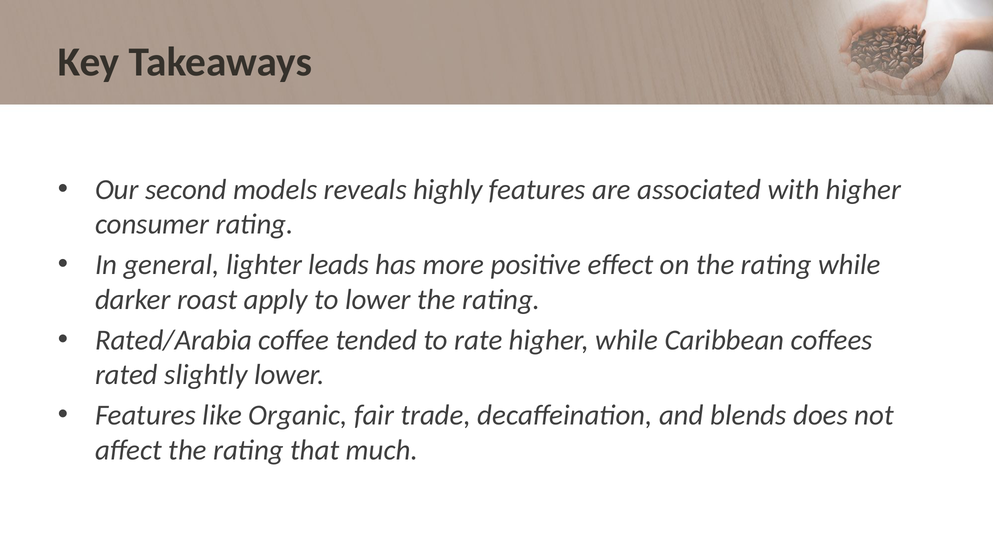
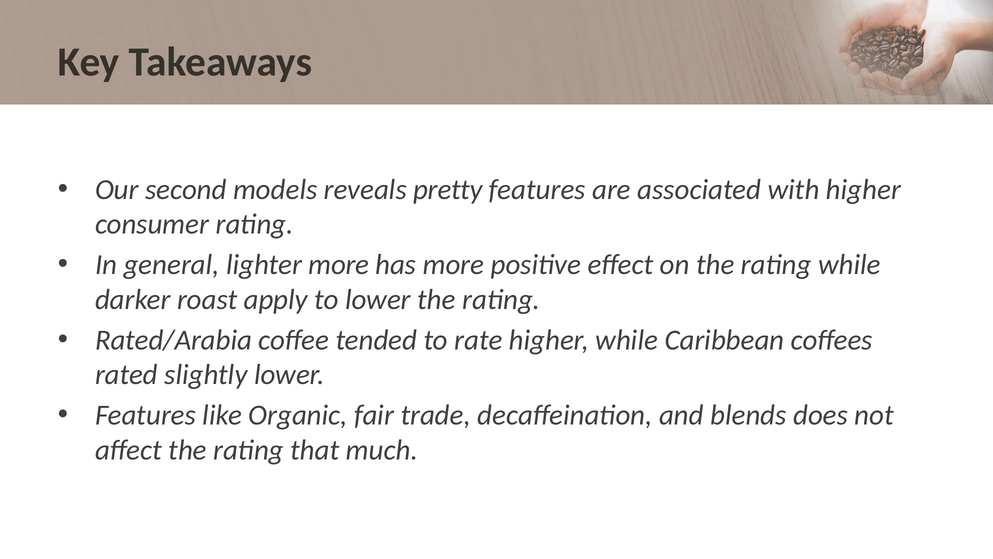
highly: highly -> pretty (448, 189)
lighter leads: leads -> more (339, 265)
